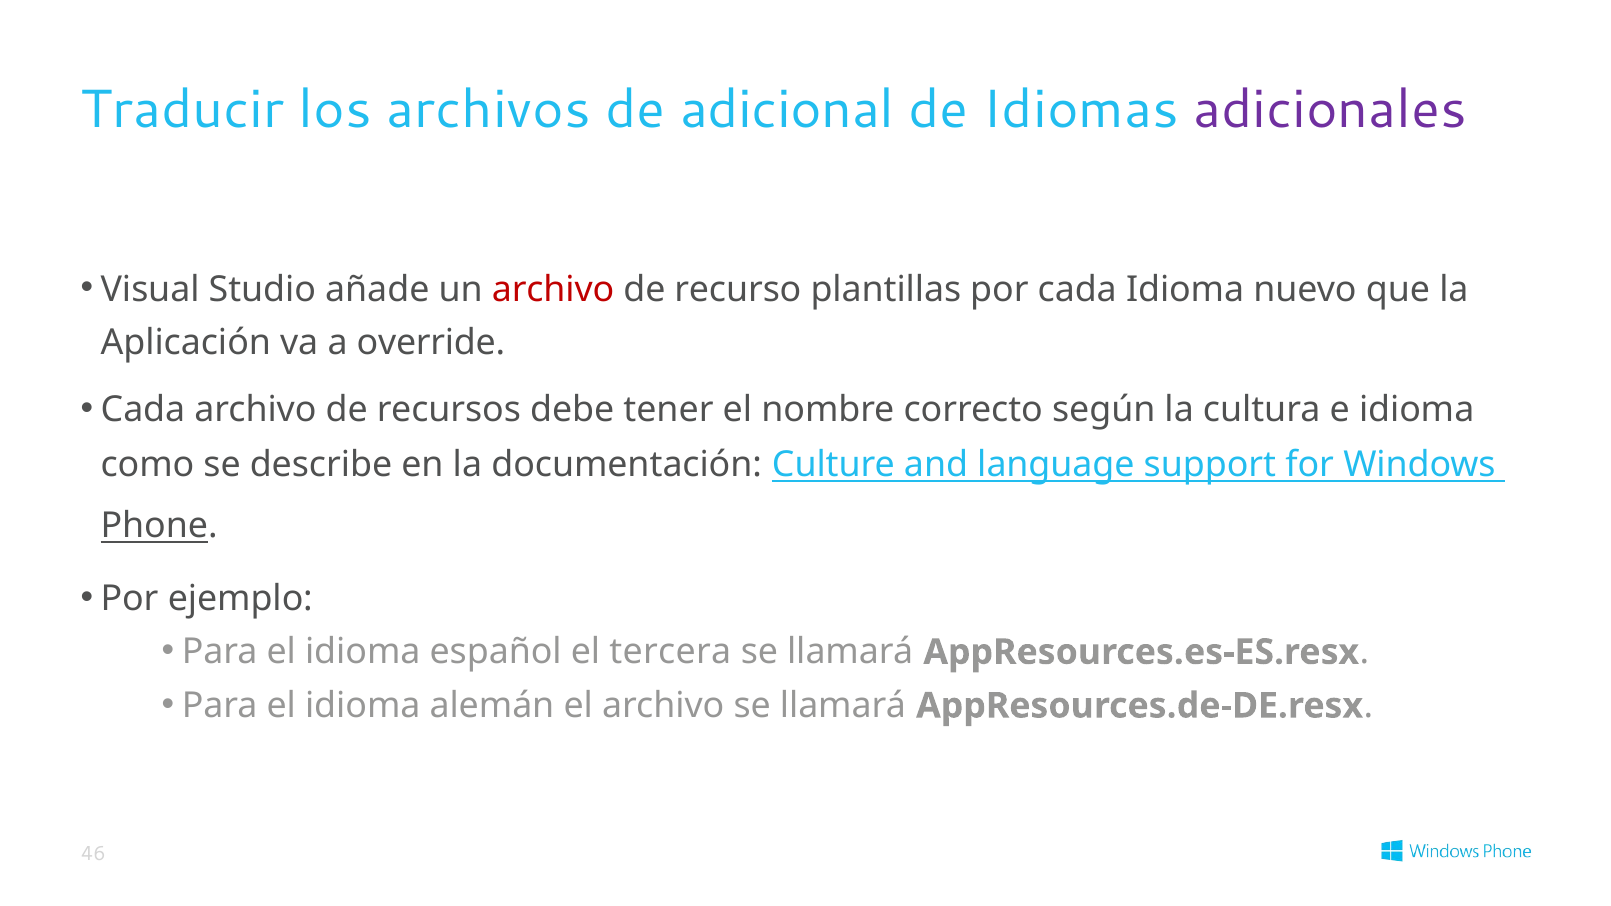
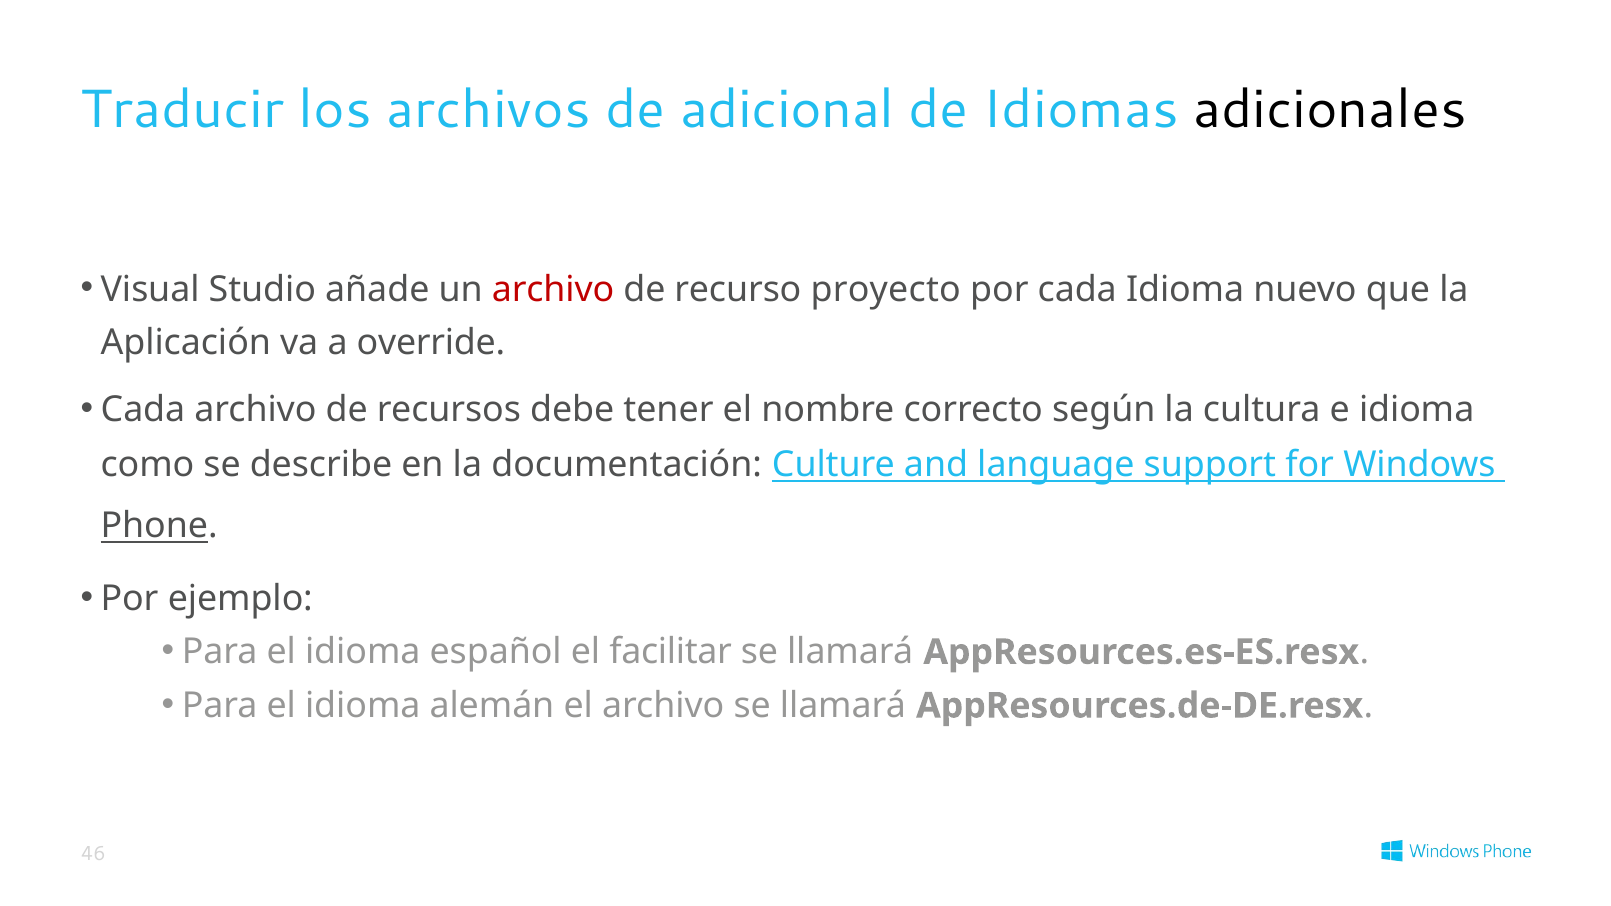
adicionales colour: purple -> black (1330, 110)
plantillas: plantillas -> proyecto (886, 289)
tercera: tercera -> facilitar (671, 652)
